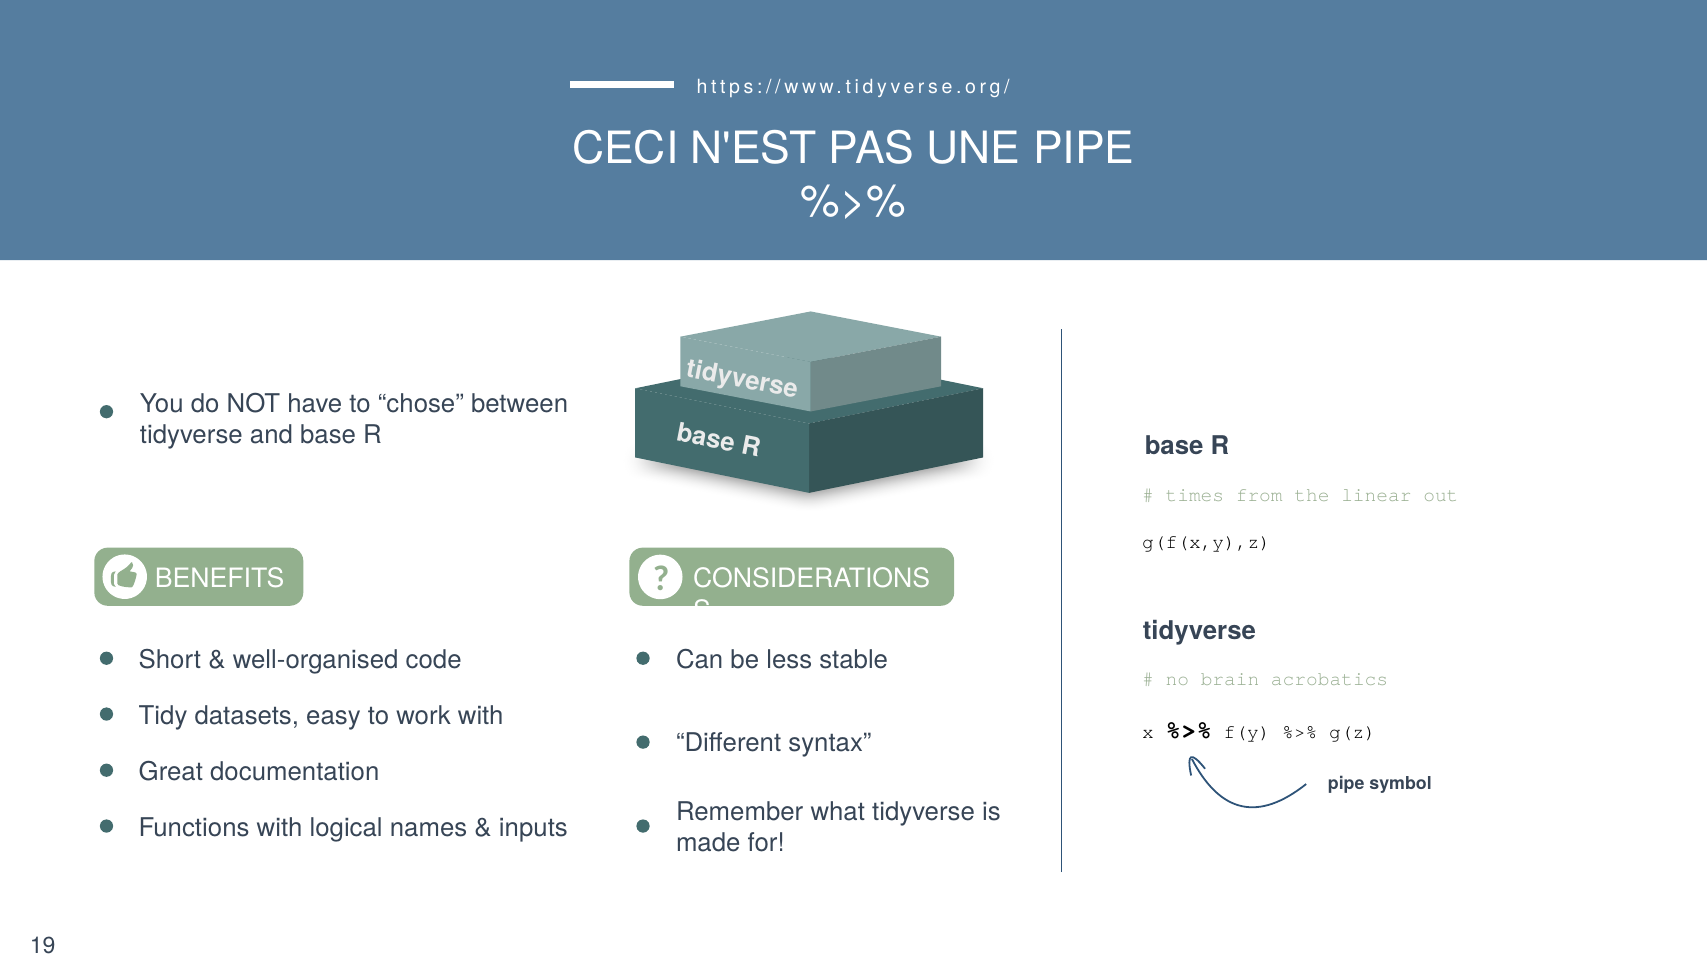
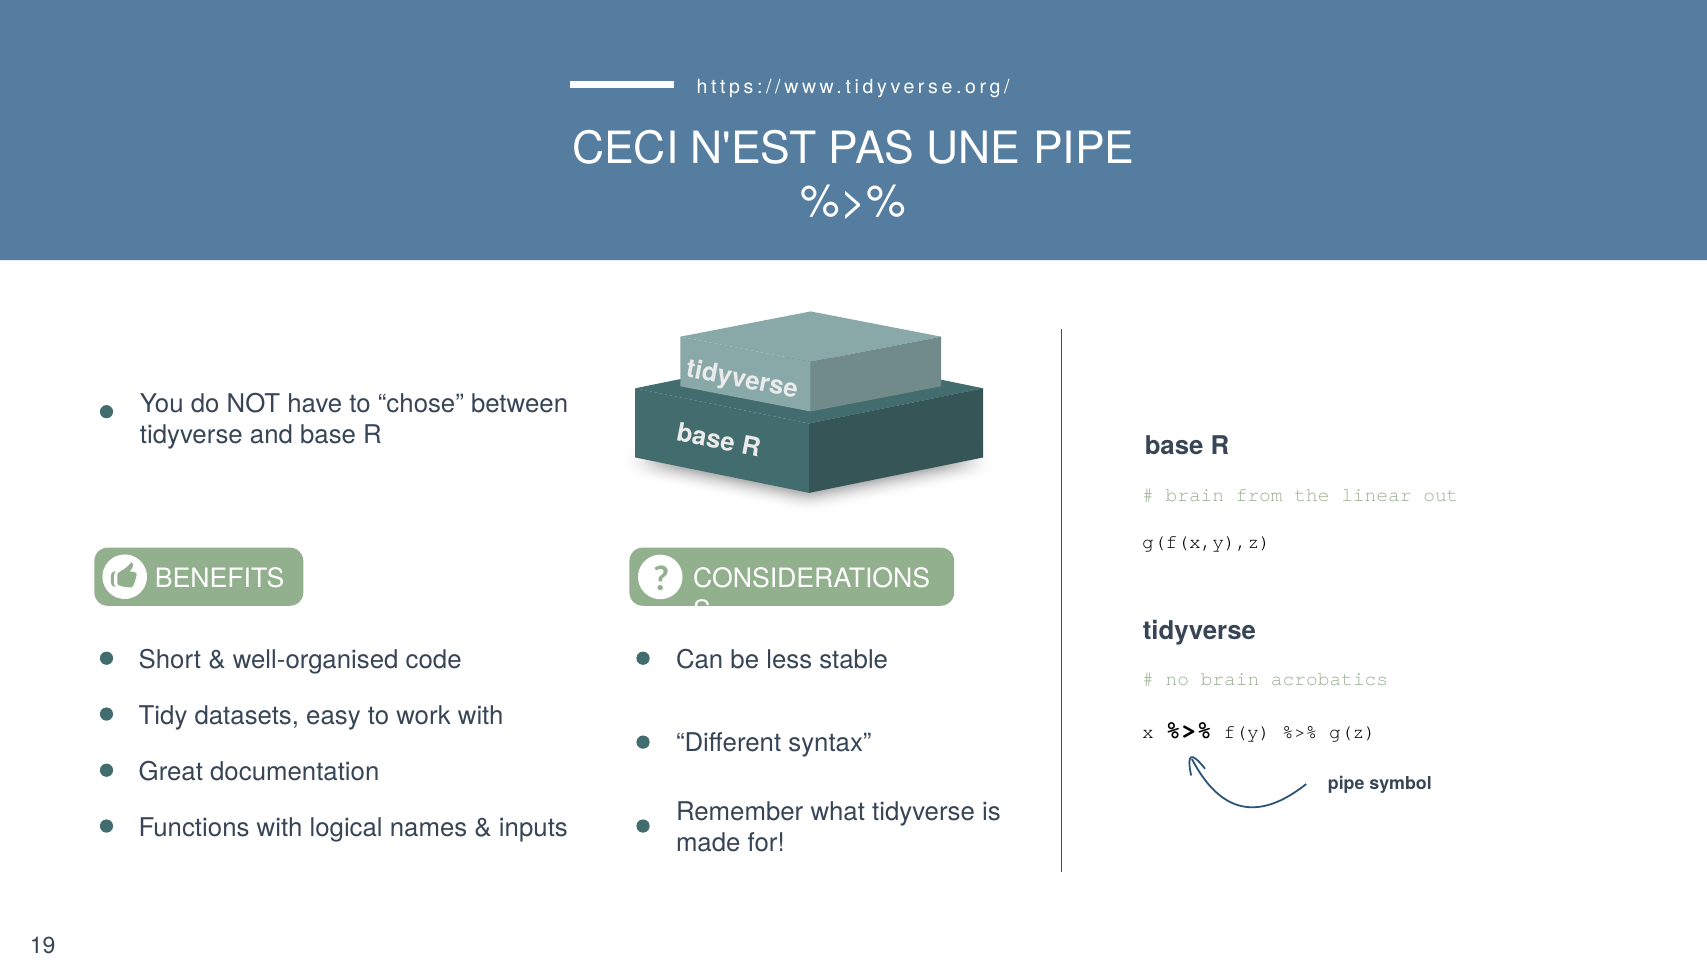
times: times -> brain (1195, 495)
